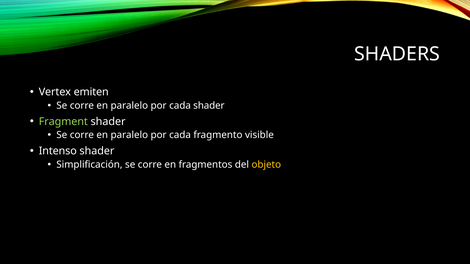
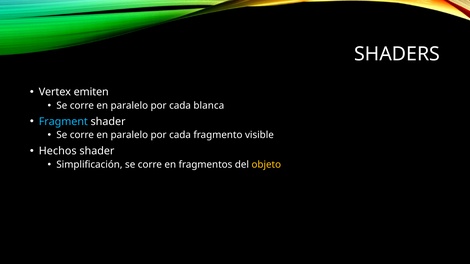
cada shader: shader -> blanca (209, 106)
Fragment colour: light green -> light blue (63, 122)
Intenso: Intenso -> Hechos (58, 151)
